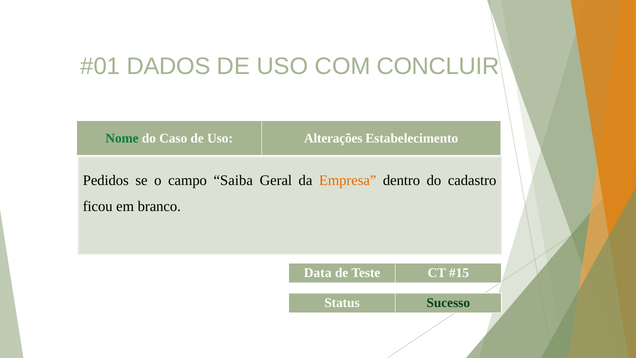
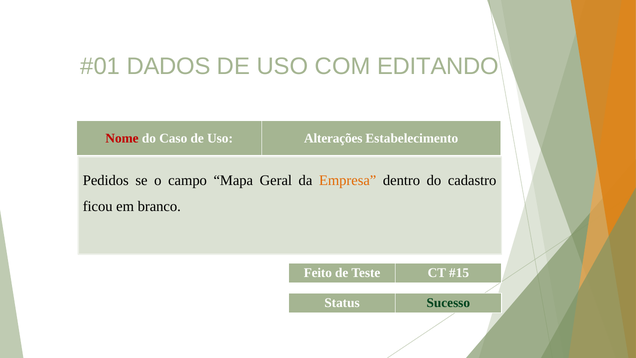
CONCLUIR: CONCLUIR -> EDITANDO (438, 66)
Nome colour: green -> red (122, 138)
Saiba: Saiba -> Mapa (233, 180)
Data: Data -> Feito (318, 273)
